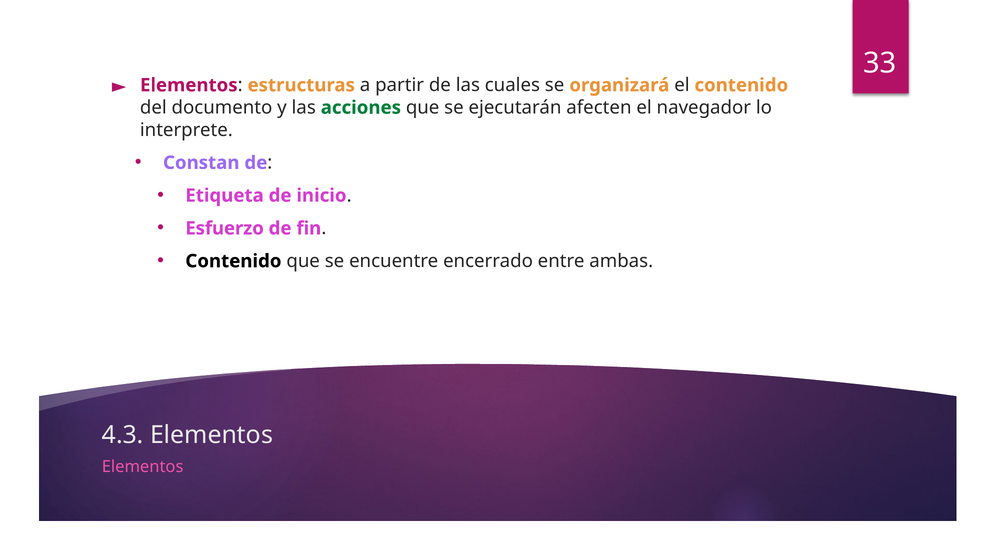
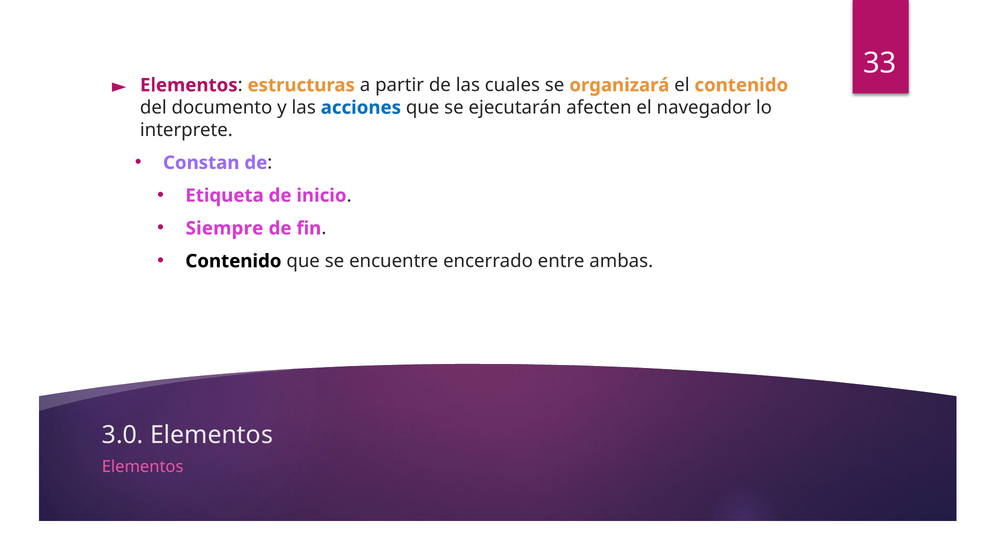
acciones colour: green -> blue (361, 108)
Esfuerzo: Esfuerzo -> Siempre (224, 228)
4.3: 4.3 -> 3.0 (123, 435)
